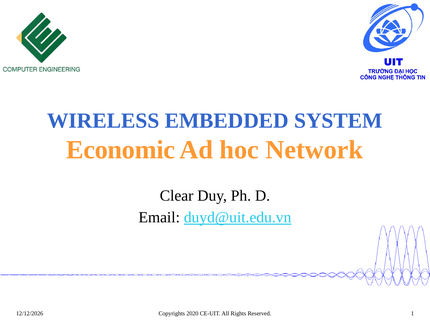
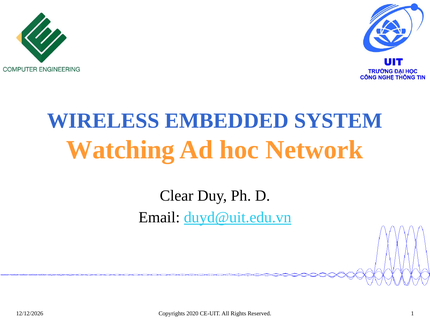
Economic: Economic -> Watching (121, 150)
